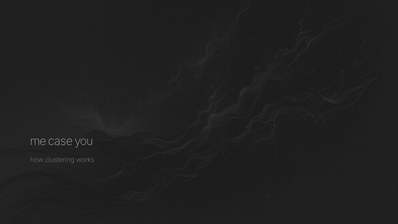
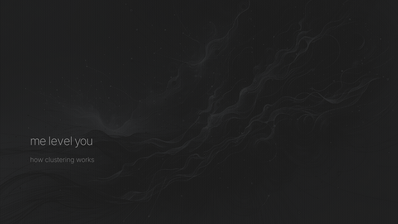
case: case -> level (61, 141)
